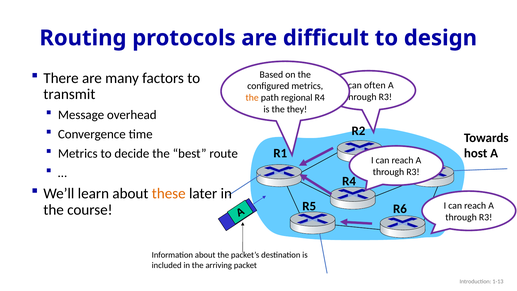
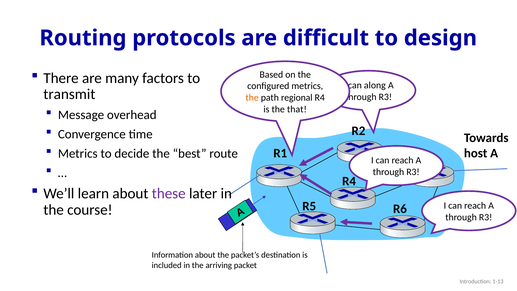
often: often -> along (375, 85)
they: they -> that (297, 109)
these colour: orange -> purple (169, 193)
